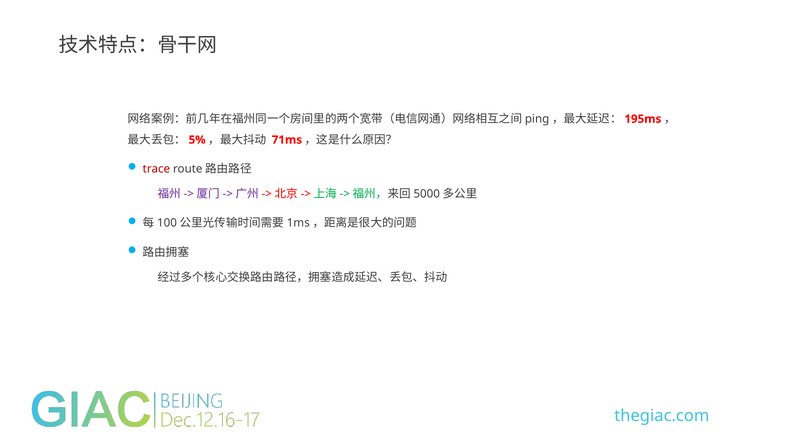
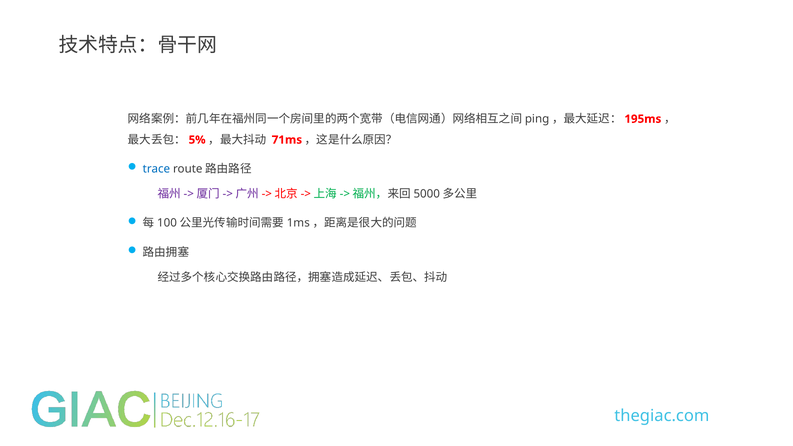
trace colour: red -> blue (156, 169)
